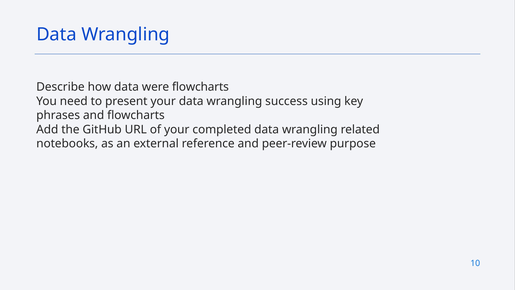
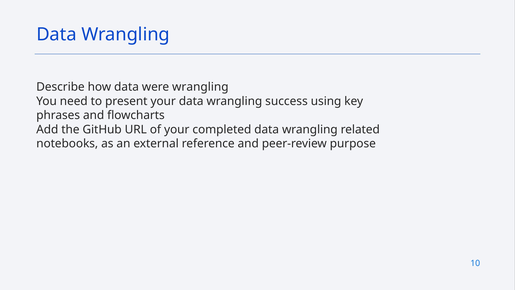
were flowcharts: flowcharts -> wrangling (200, 87)
